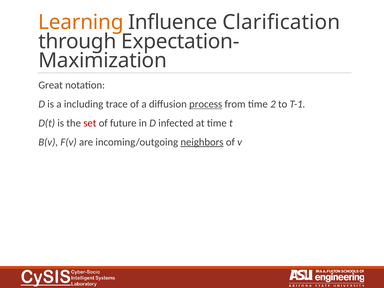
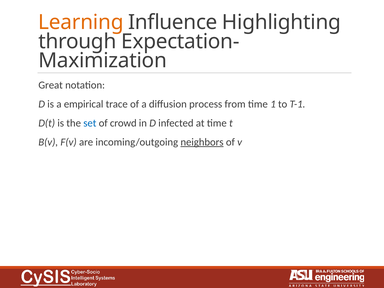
Clarification: Clarification -> Highlighting (281, 22)
including: including -> empirical (84, 104)
process underline: present -> none (206, 104)
2: 2 -> 1 (273, 104)
set colour: red -> blue (90, 123)
future: future -> crowd (123, 123)
